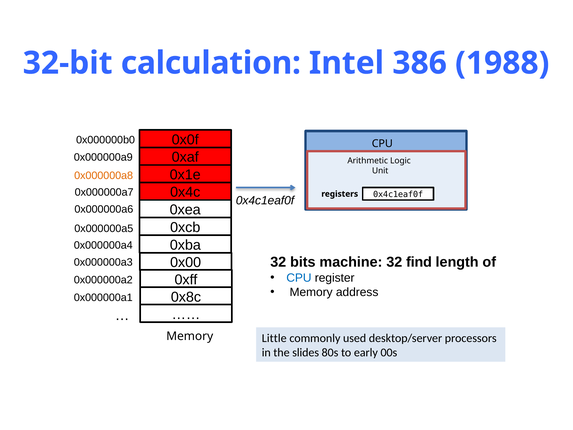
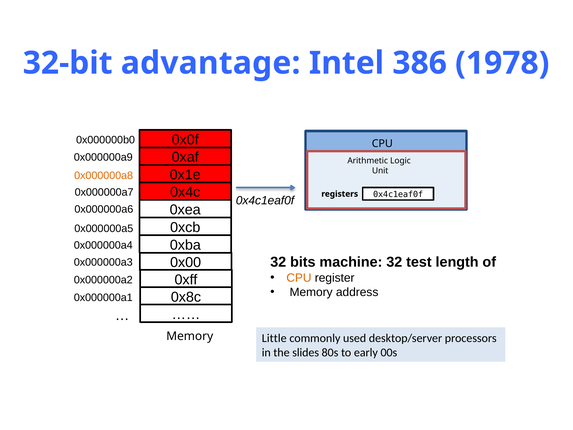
calculation: calculation -> advantage (211, 63)
1988: 1988 -> 1978 (502, 63)
find: find -> test (419, 262)
CPU colour: blue -> orange (299, 278)
